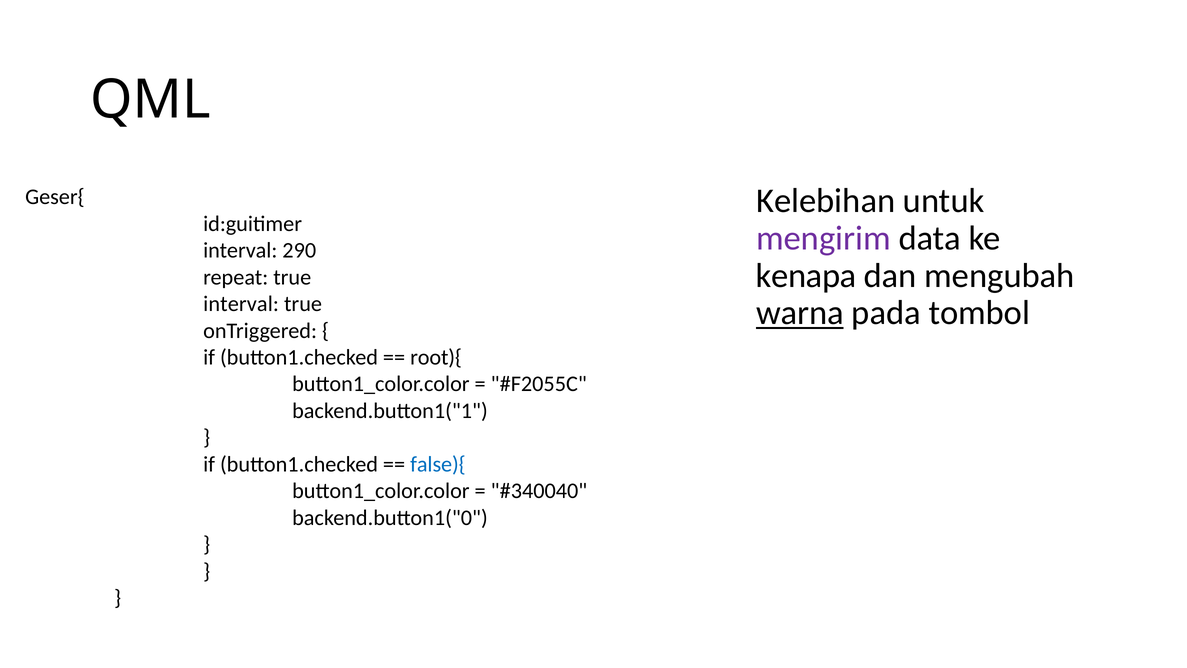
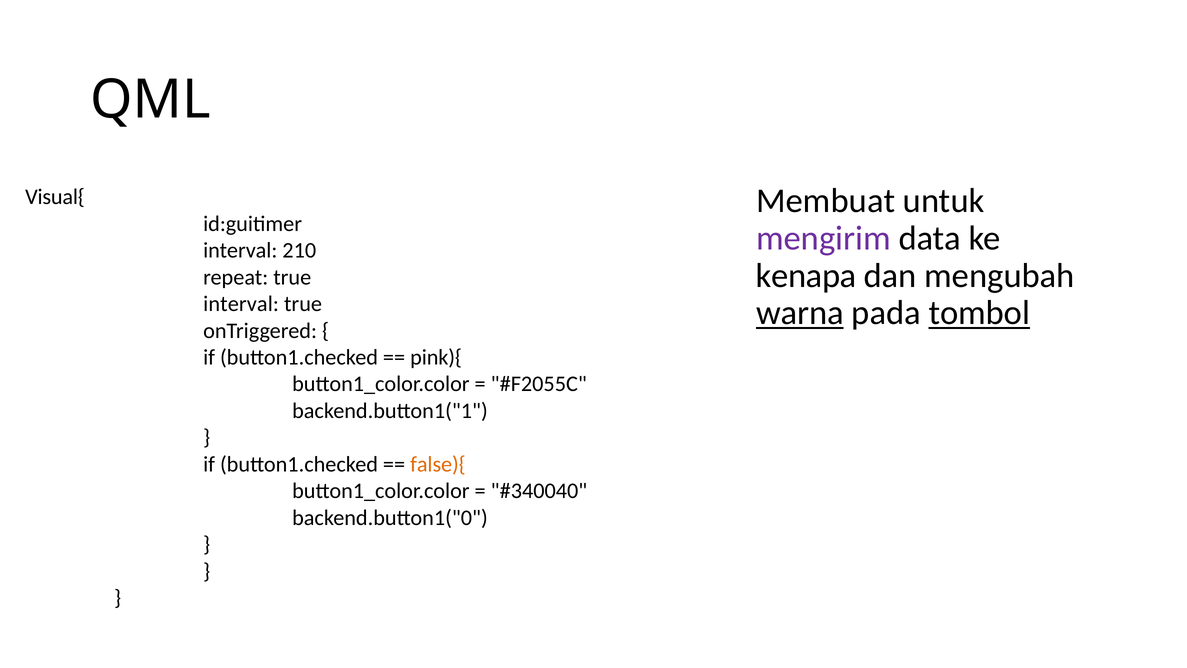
Kelebihan: Kelebihan -> Membuat (826, 201)
Geser{: Geser{ -> Visual{ (55, 197)
290: 290 -> 210 (299, 250)
tombol underline: none -> present (979, 313)
root){: root){ -> pink){ (436, 357)
false){ colour: blue -> orange (438, 464)
